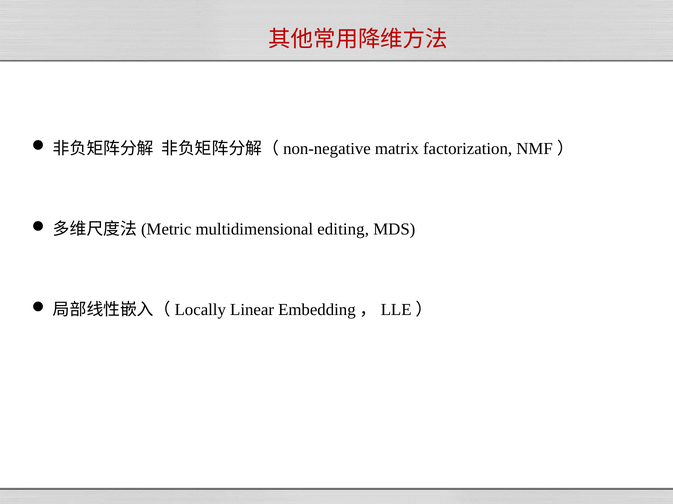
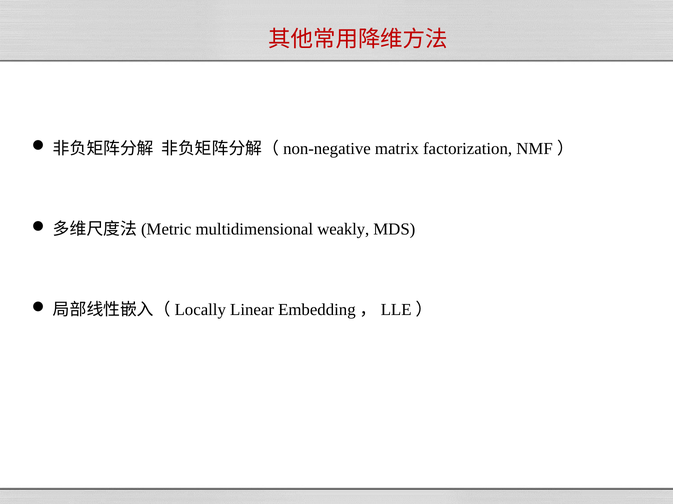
editing: editing -> weakly (343, 230)
